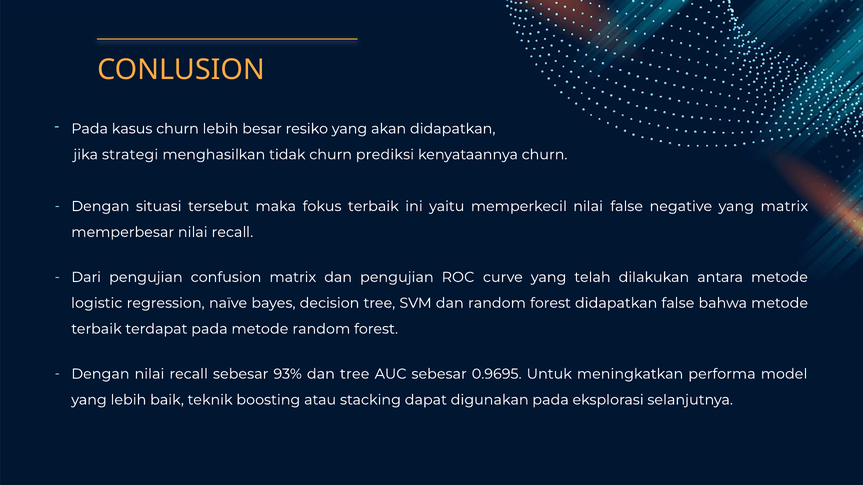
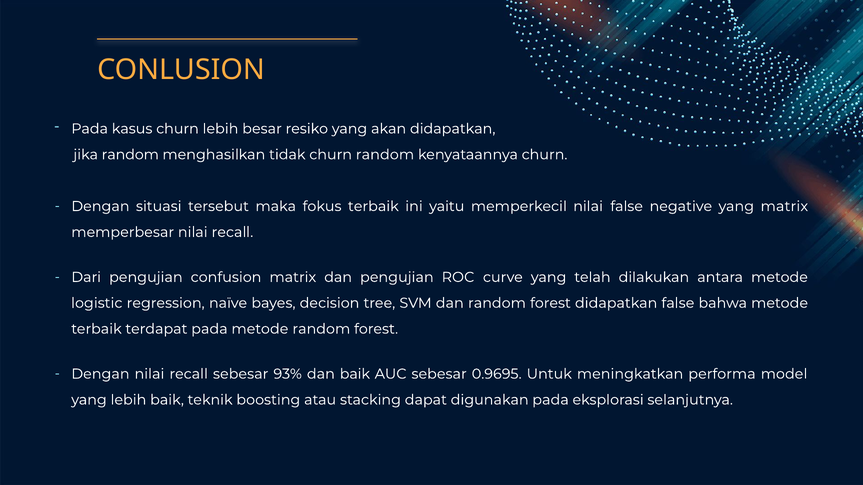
jika strategi: strategi -> random (130, 155)
churn prediksi: prediksi -> random (385, 155)
dan tree: tree -> baik (355, 374)
